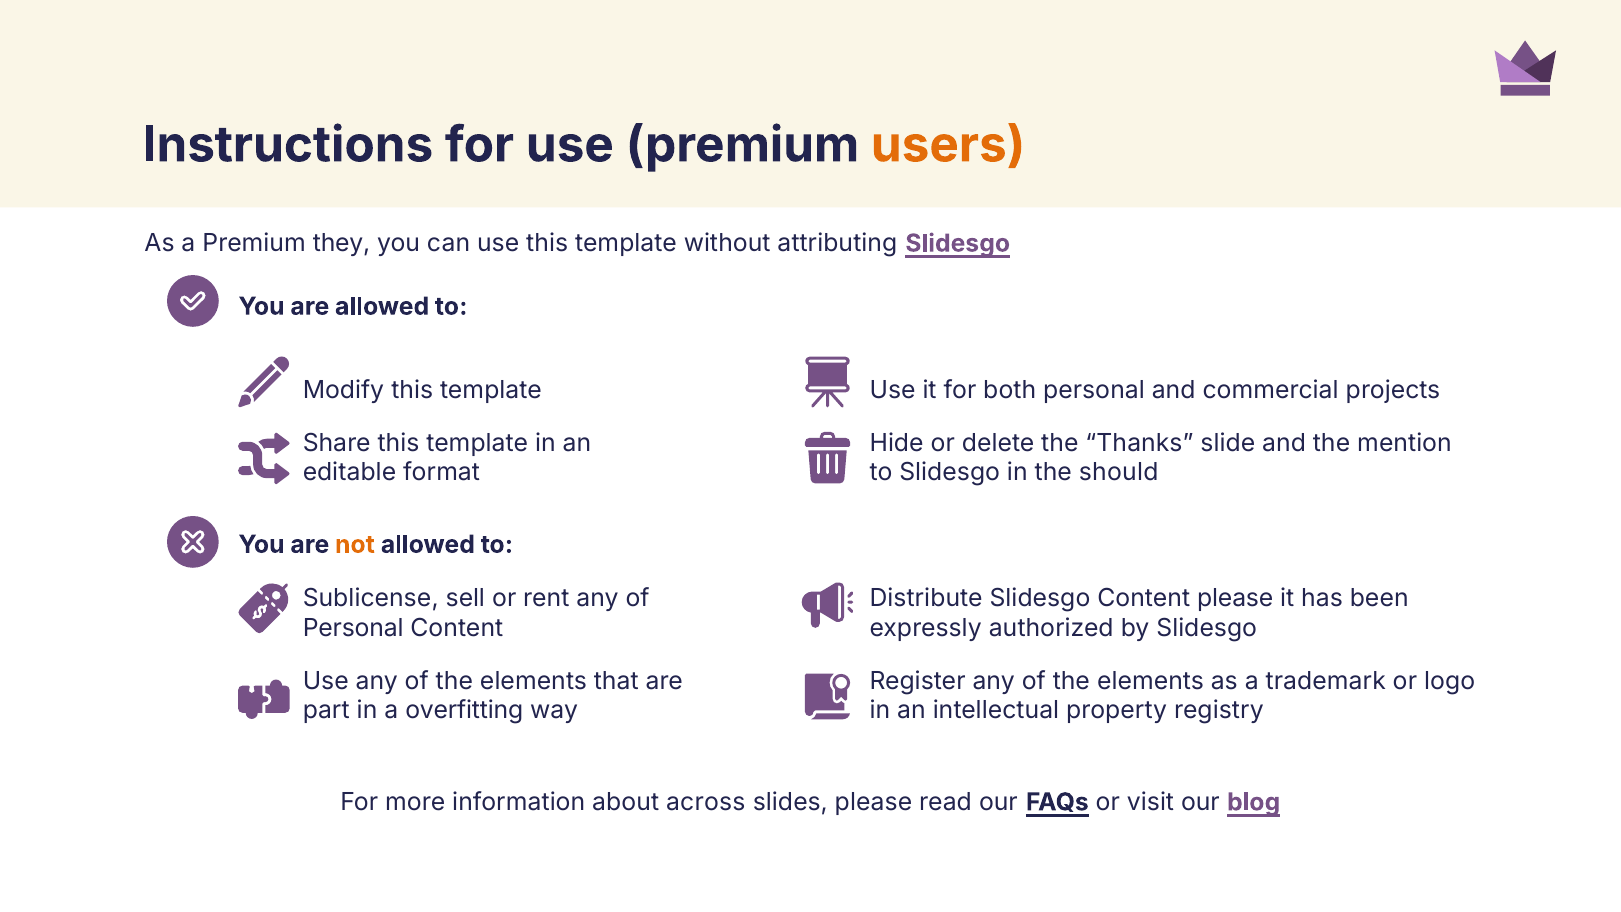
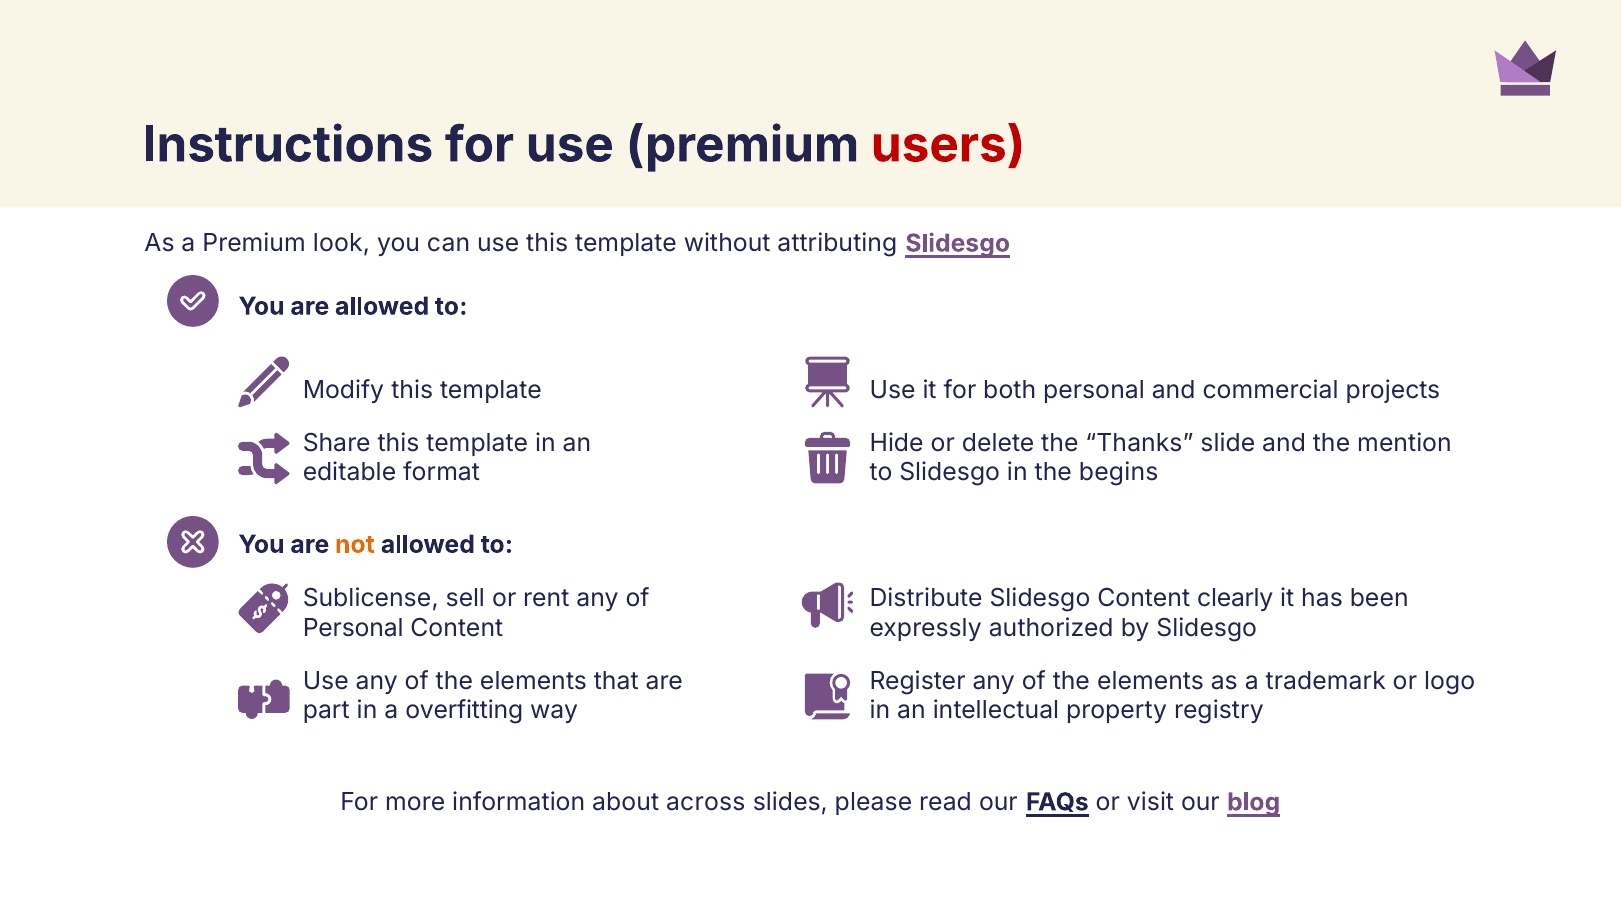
users colour: orange -> red (948, 145)
they: they -> look (341, 243)
should: should -> begins (1119, 473)
Content please: please -> clearly (1235, 598)
